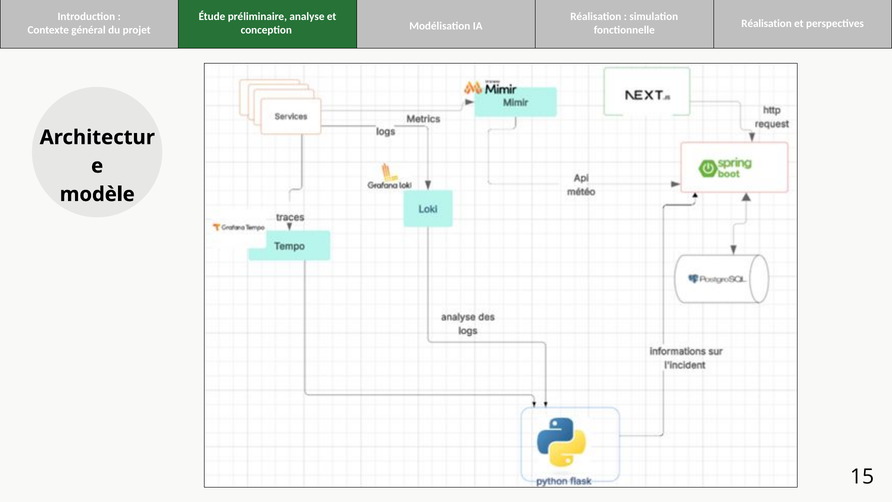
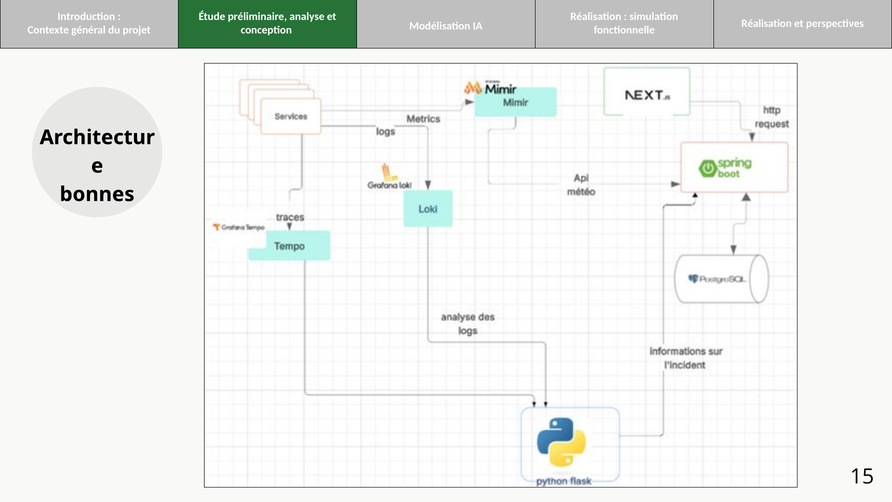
modèle: modèle -> bonnes (97, 194)
